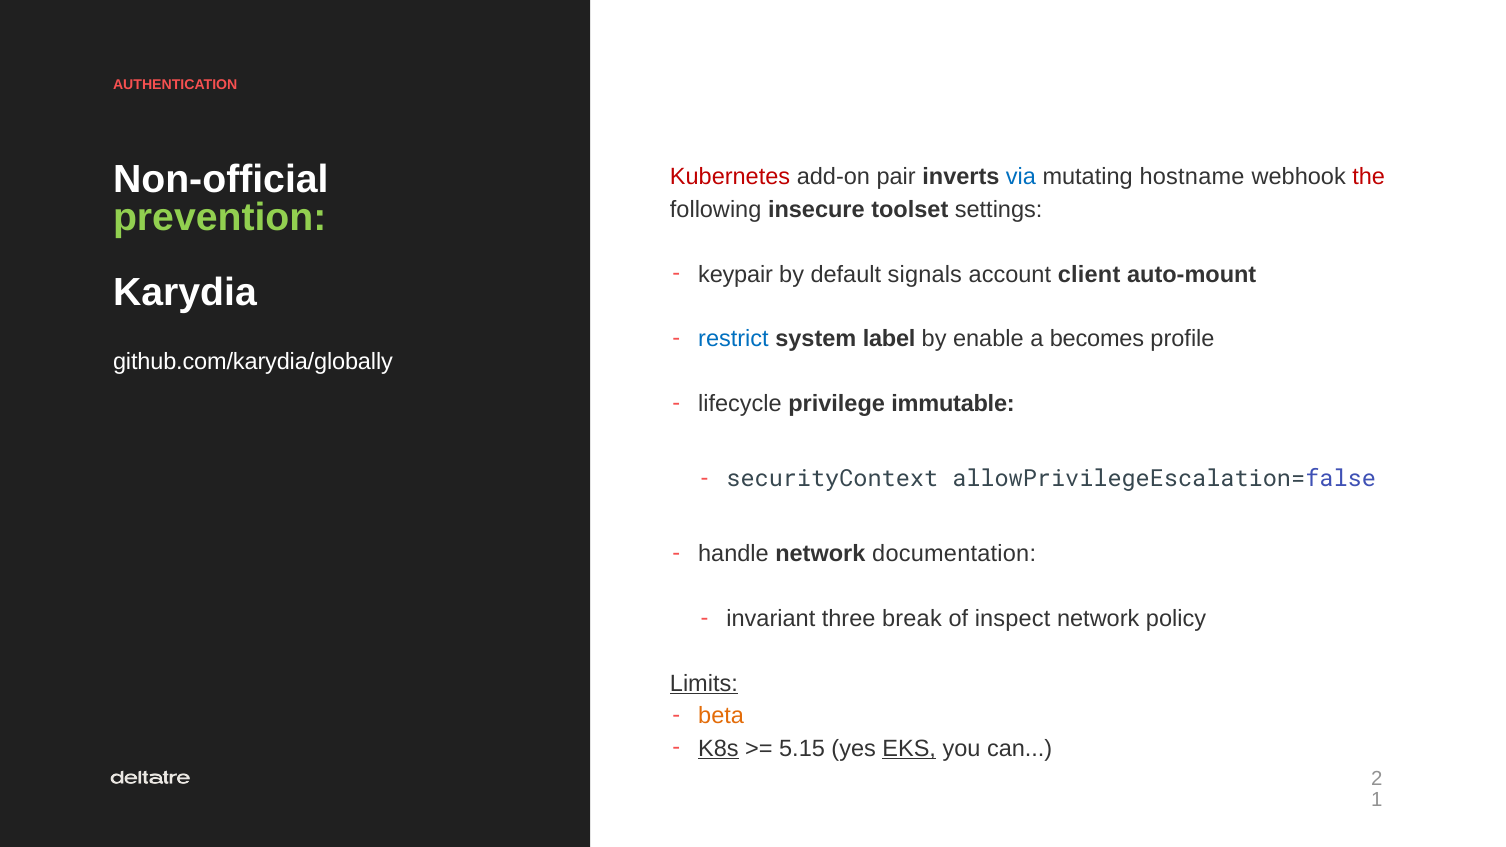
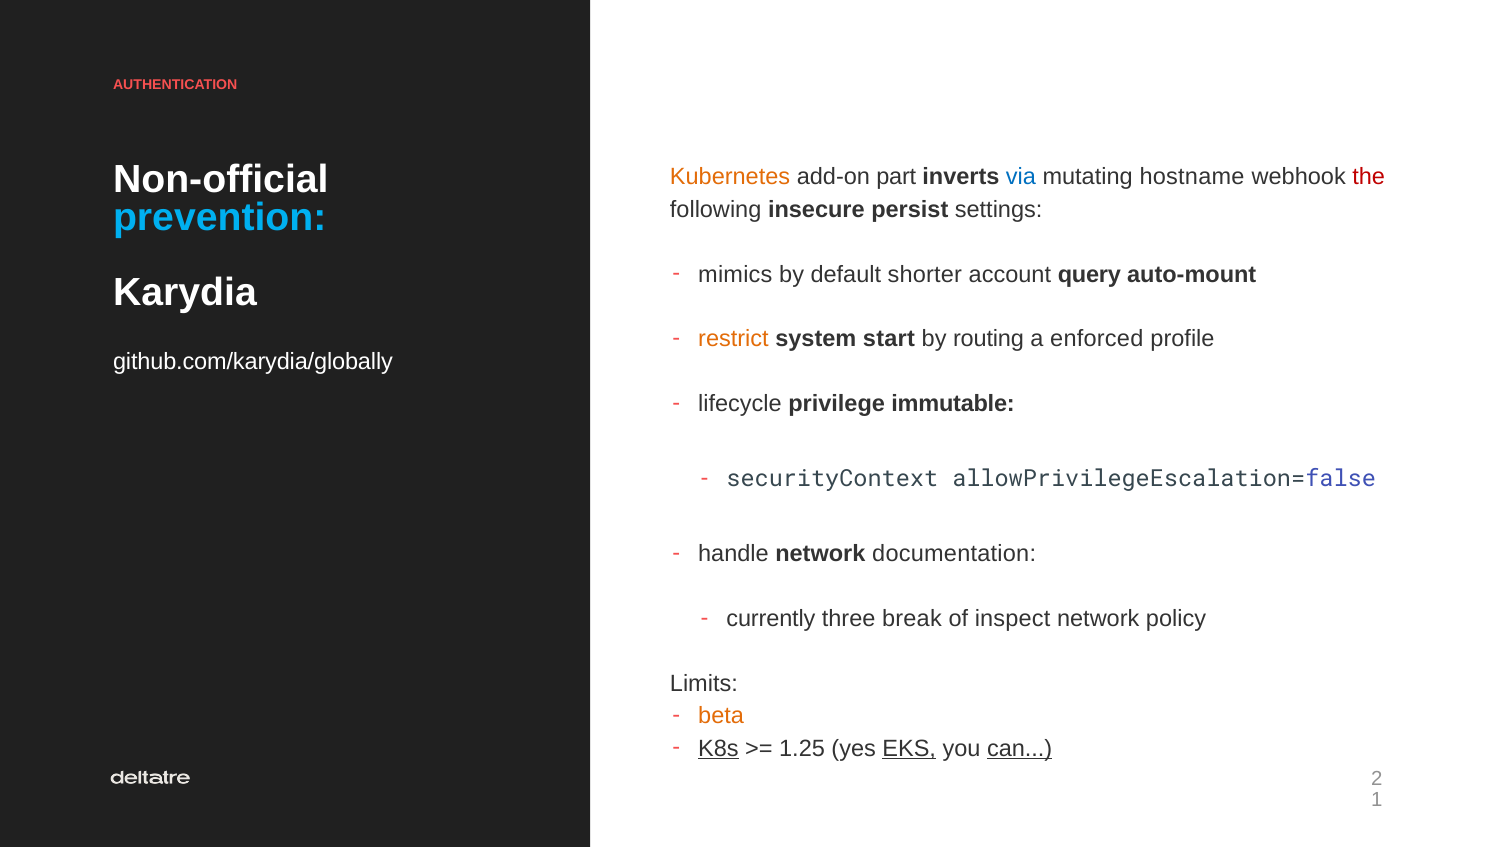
Kubernetes colour: red -> orange (730, 177)
pair: pair -> part (896, 177)
toolset: toolset -> persist (910, 209)
prevention colour: light green -> light blue (220, 218)
keypair: keypair -> mimics (735, 274)
signals: signals -> shorter (925, 274)
client: client -> query (1089, 274)
restrict colour: blue -> orange (733, 339)
label: label -> start (889, 339)
enable: enable -> routing (988, 339)
becomes: becomes -> enforced (1097, 339)
invariant: invariant -> currently (771, 619)
Limits underline: present -> none (704, 684)
5.15: 5.15 -> 1.25 (802, 749)
can underline: none -> present (1020, 749)
